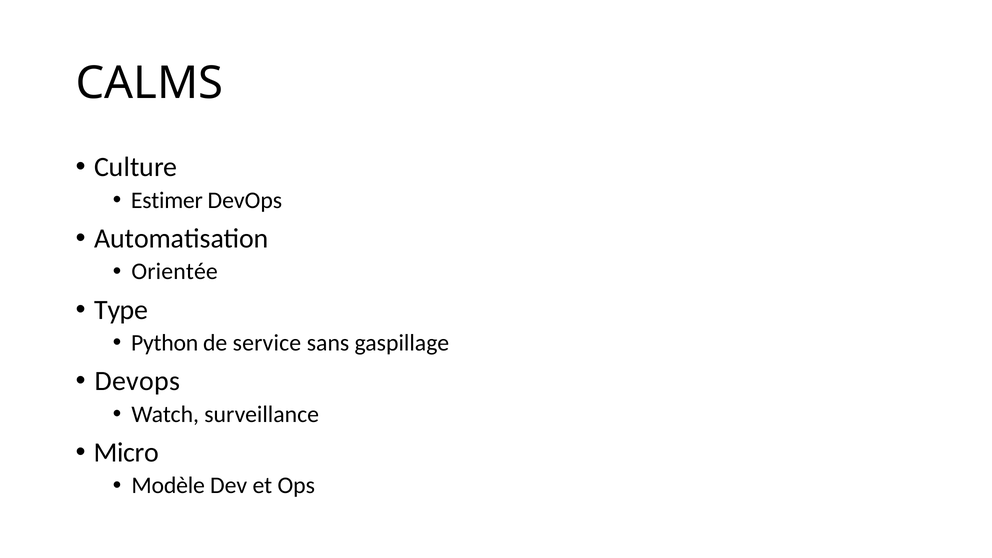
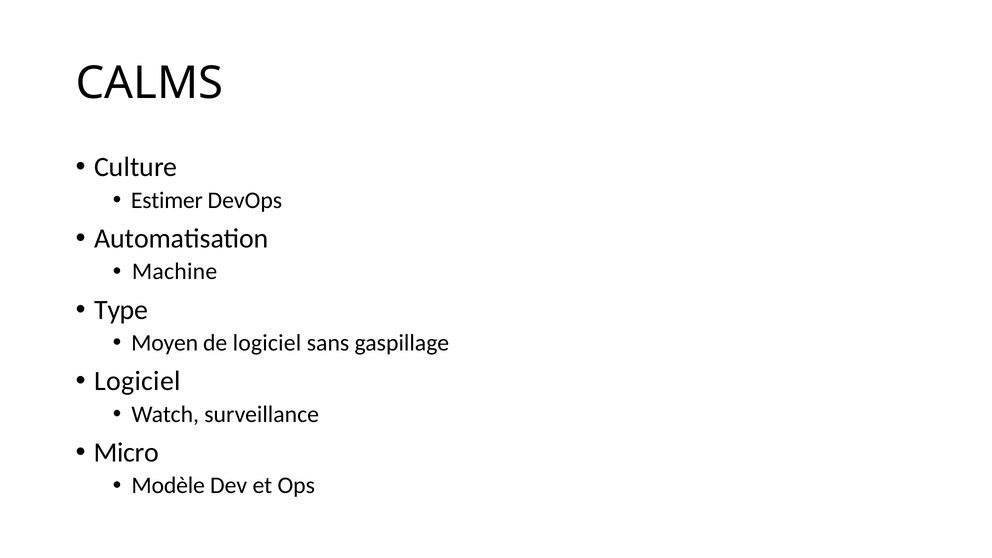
Orientée: Orientée -> Machine (175, 272)
Python: Python -> Moyen (165, 343)
de service: service -> logiciel (267, 343)
Devops: Devops -> Logiciel (137, 381)
